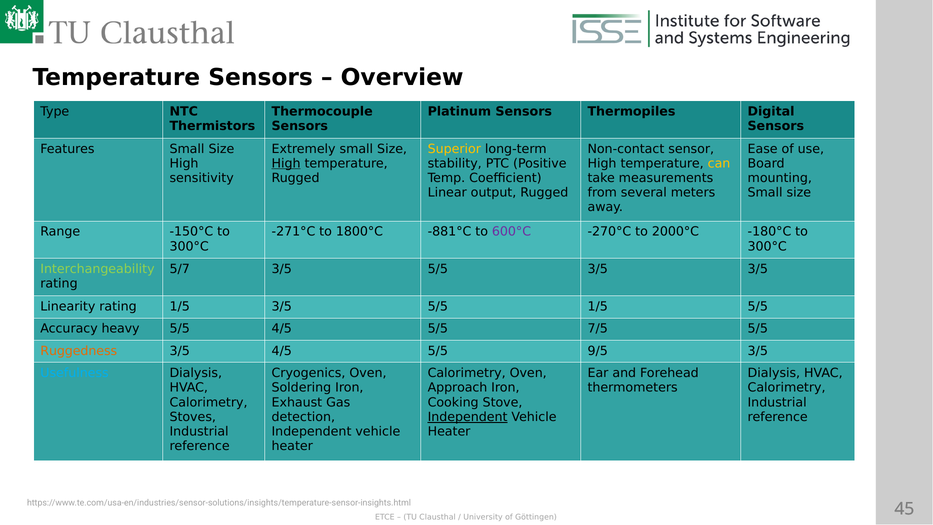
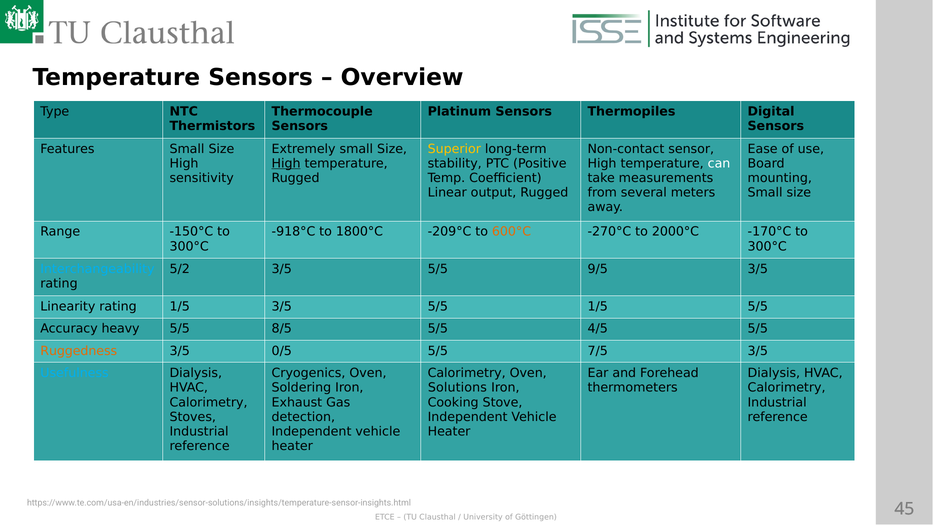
can colour: yellow -> white (719, 163)
-271°C: -271°C -> -918°C (293, 232)
-881°C: -881°C -> -209°C (450, 232)
600°C colour: purple -> orange (512, 232)
-180°C: -180°C -> -170°C (769, 232)
Interchangeability colour: light green -> light blue (97, 269)
5/7: 5/7 -> 5/2 (180, 269)
5/5 3/5: 3/5 -> 9/5 (598, 269)
5/5 4/5: 4/5 -> 8/5 (282, 329)
7/5: 7/5 -> 4/5 (598, 329)
3/5 4/5: 4/5 -> 0/5 (282, 351)
9/5: 9/5 -> 7/5 (598, 351)
Approach: Approach -> Solutions (457, 388)
Independent underline: present -> none (468, 417)
